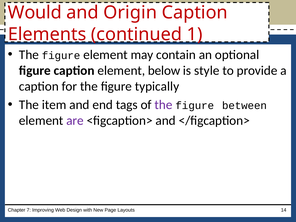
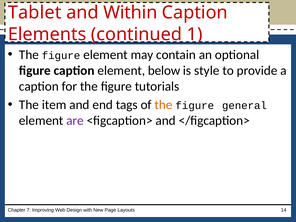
Would: Would -> Tablet (35, 13)
Origin: Origin -> Within (130, 13)
typically: typically -> tutorials (157, 86)
the colour: purple -> orange (164, 105)
between: between -> general (244, 106)
